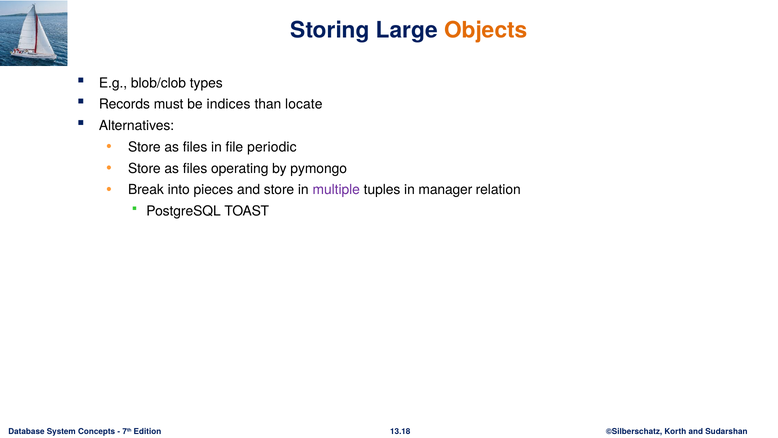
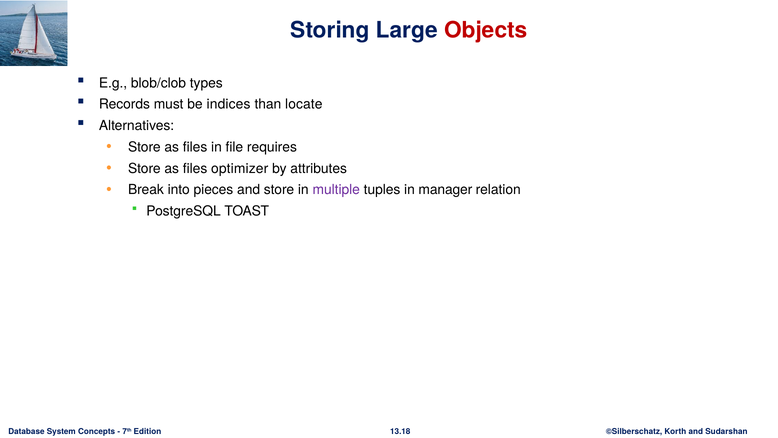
Objects colour: orange -> red (486, 30)
periodic: periodic -> requires (272, 147)
operating: operating -> optimizer (240, 168)
pymongo: pymongo -> attributes (319, 168)
